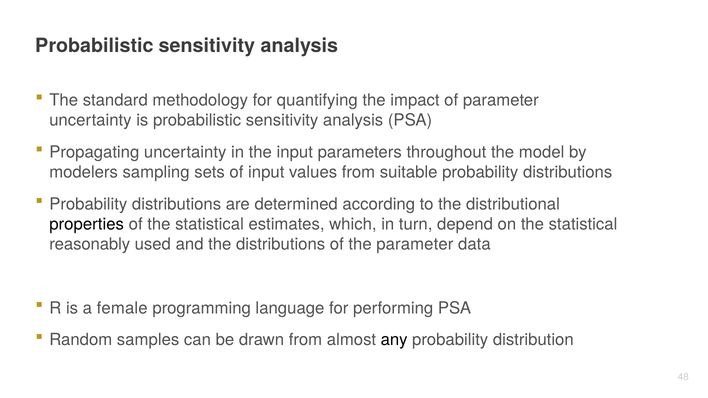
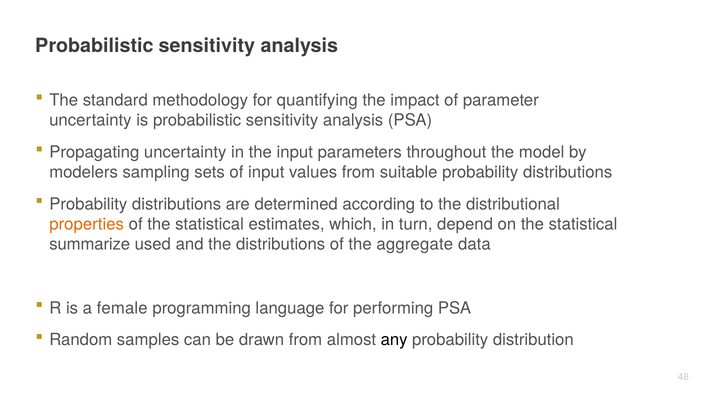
properties colour: black -> orange (87, 224)
reasonably: reasonably -> summarize (90, 245)
the parameter: parameter -> aggregate (415, 245)
